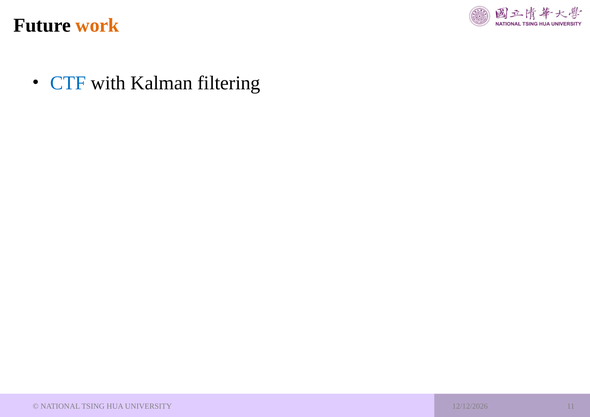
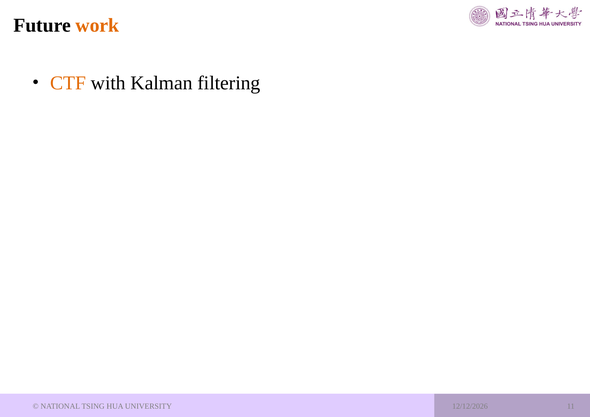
CTF colour: blue -> orange (68, 83)
